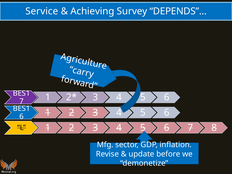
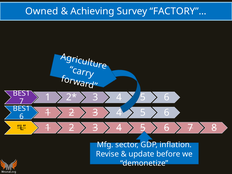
Service: Service -> Owned (42, 11)
DEPENDS”…: DEPENDS”… -> FACTORY”… (178, 11)
